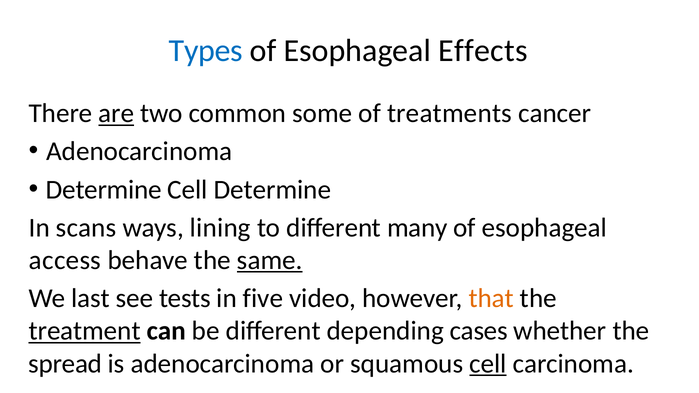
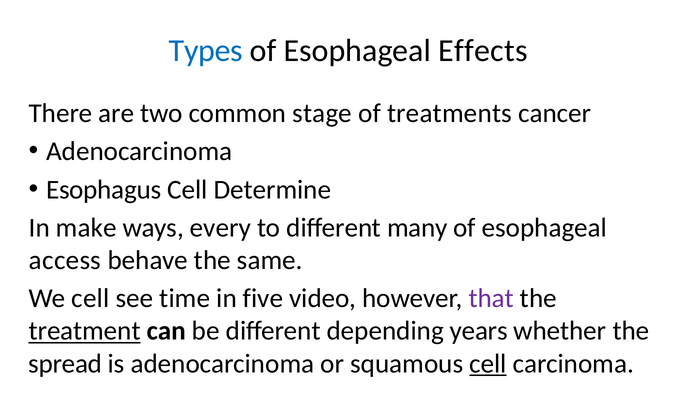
are underline: present -> none (116, 113)
some: some -> stage (322, 113)
Determine: Determine -> Esophagus (104, 190)
scans: scans -> make (86, 228)
lining: lining -> every (220, 228)
same underline: present -> none (270, 260)
We last: last -> cell (90, 298)
tests: tests -> time (185, 298)
that colour: orange -> purple (491, 298)
cases: cases -> years (479, 331)
